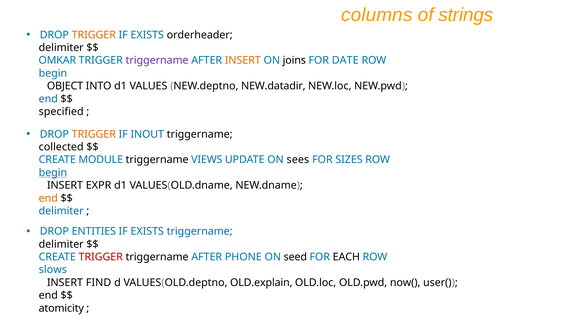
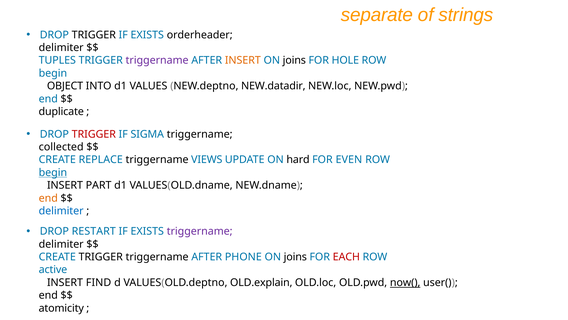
columns: columns -> separate (377, 15)
TRIGGER colour: orange -> black (94, 35)
OMKAR: OMKAR -> TUPLES (57, 60)
DATE: DATE -> HOLE (345, 60)
specified: specified -> duplicate (61, 111)
TRIGGER colour: orange -> red (94, 134)
INOUT: INOUT -> SIGMA (147, 134)
MODULE: MODULE -> REPLACE (101, 160)
sees: sees -> hard (298, 160)
SIZES: SIZES -> EVEN (349, 160)
EXPR: EXPR -> PART (99, 185)
ENTITIES: ENTITIES -> RESTART (94, 231)
triggername colour: blue -> purple (200, 231)
TRIGGER colour: red -> black (101, 257)
seed: seed -> joins (295, 257)
EACH colour: black -> red (346, 257)
slows: slows -> active (53, 269)
now( underline: none -> present (405, 282)
